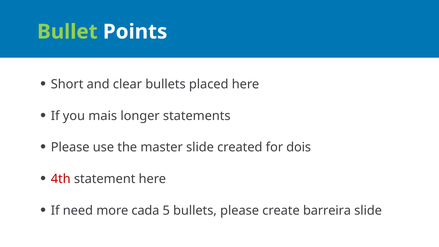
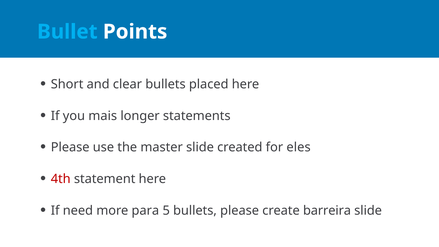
Bullet colour: light green -> light blue (67, 32)
dois: dois -> eles (299, 147)
cada: cada -> para (145, 210)
